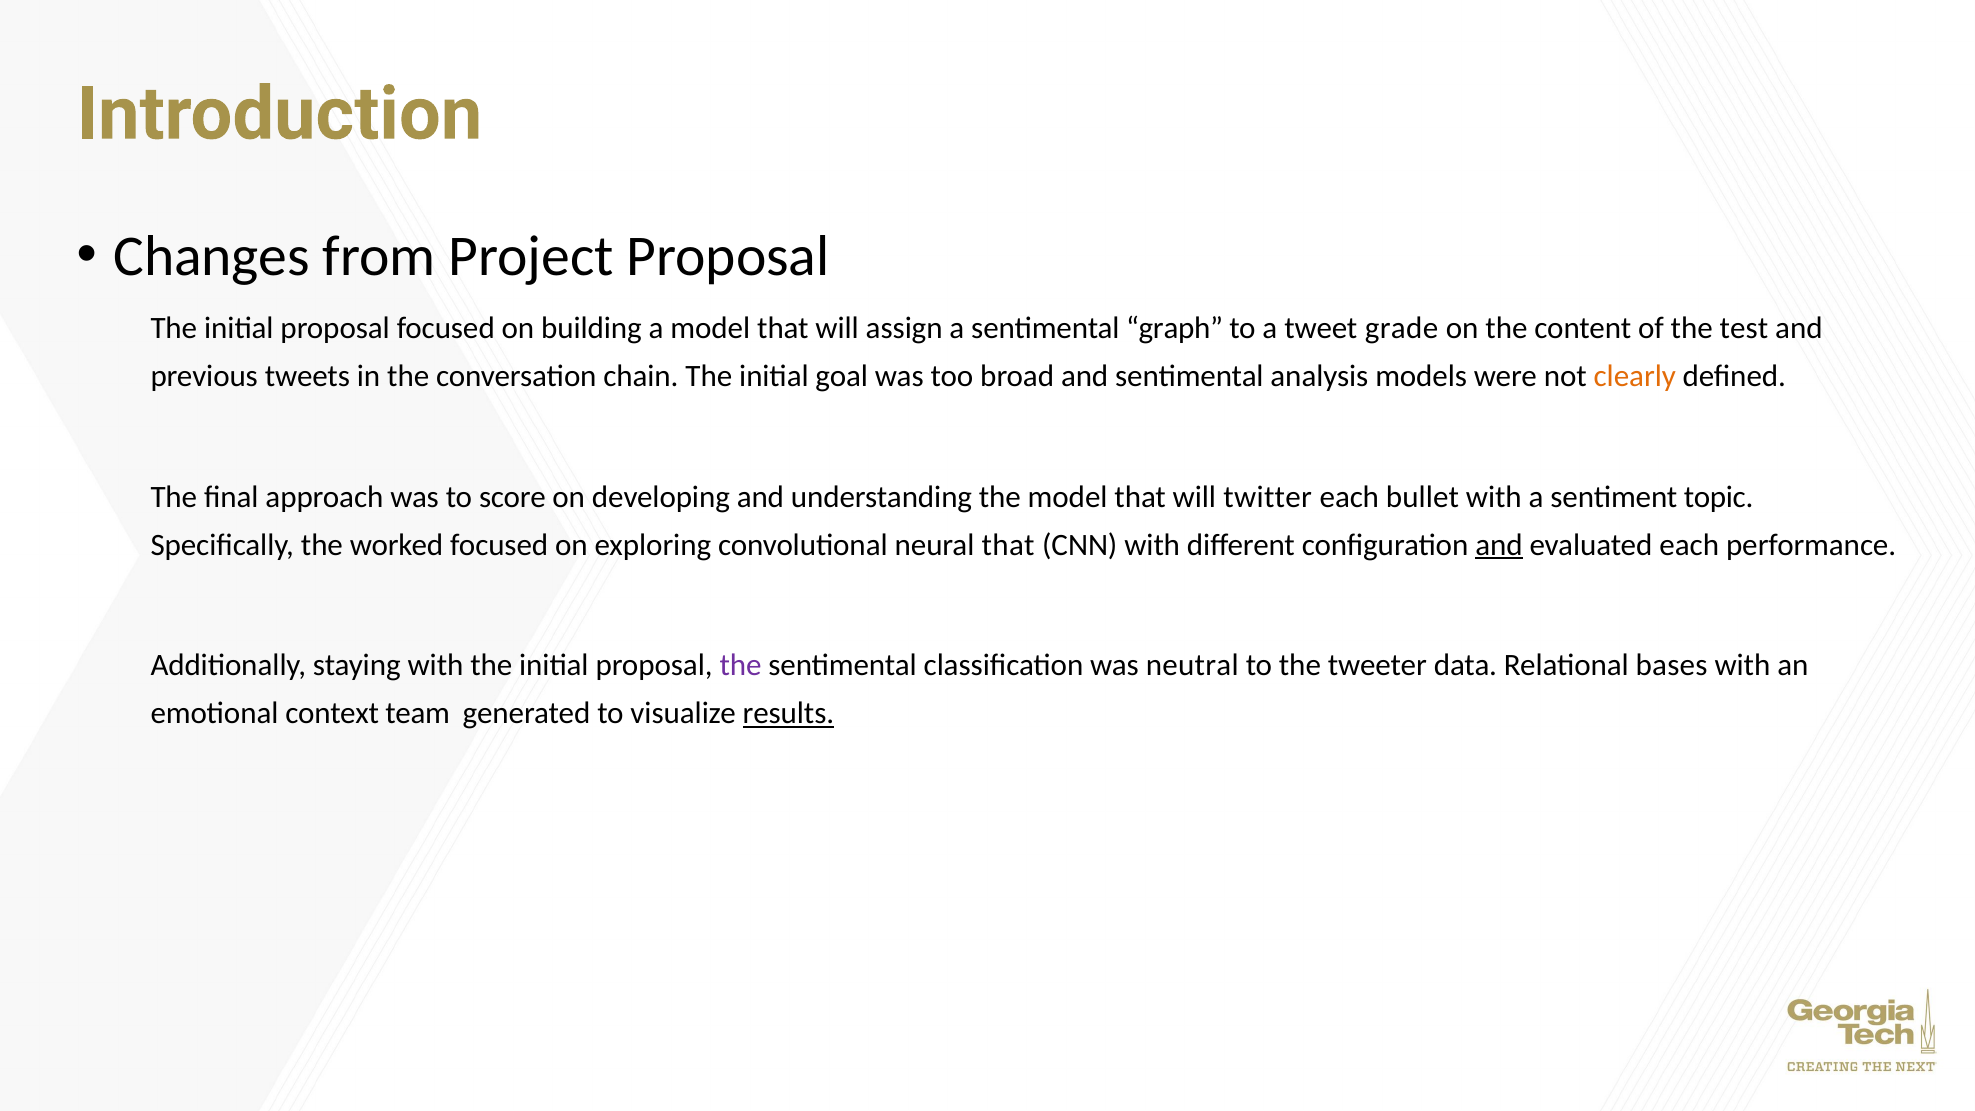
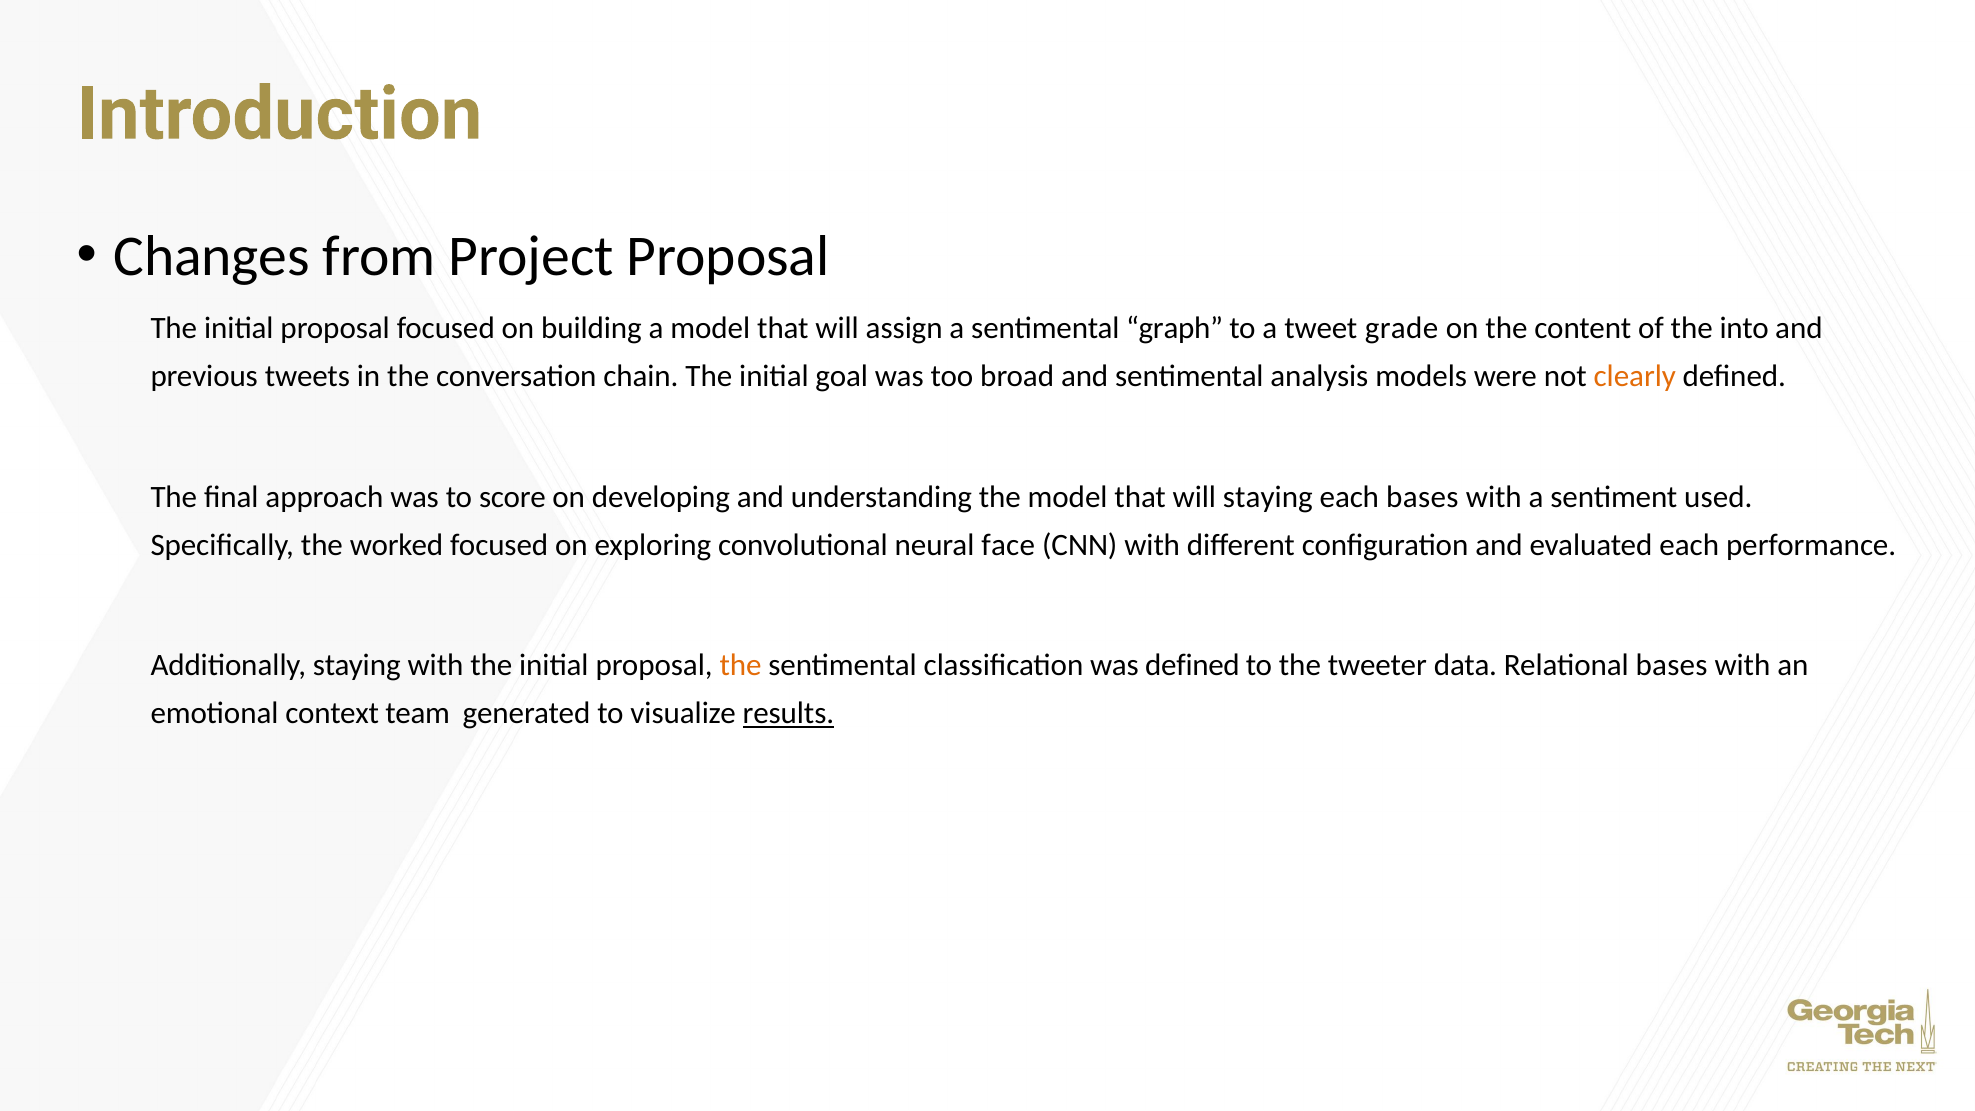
test: test -> into (1744, 328)
will twitter: twitter -> staying (1268, 497)
each bullet: bullet -> bases (1422, 497)
topic: topic -> used (1718, 497)
neural that: that -> face (1008, 545)
and underline: present -> none (1499, 545)
the colour: purple -> orange (741, 666)
was neutral: neutral -> defined (1192, 666)
